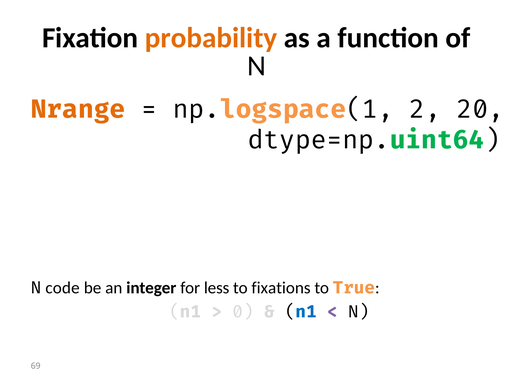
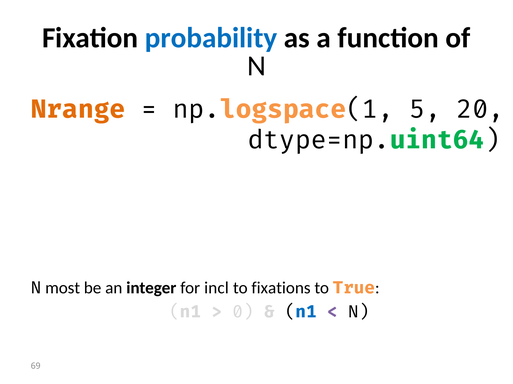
probability colour: orange -> blue (211, 38)
2: 2 -> 5 (425, 110)
code: code -> most (63, 288)
less: less -> incl (216, 288)
